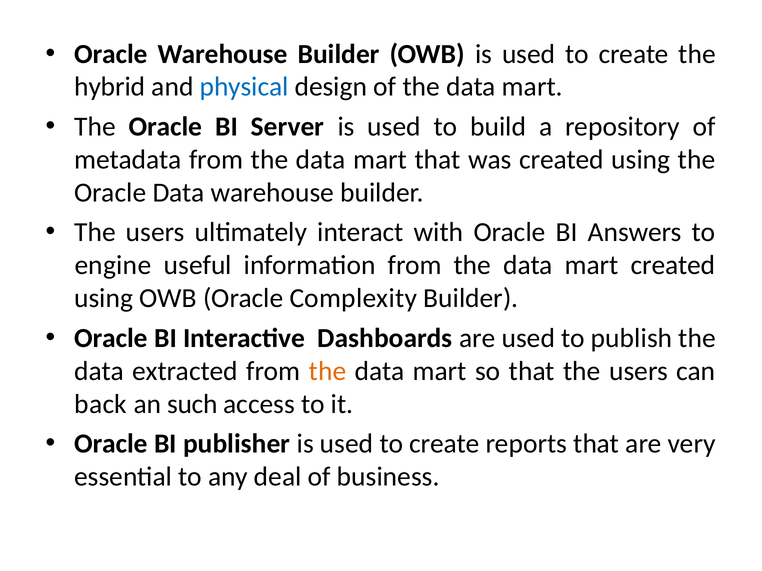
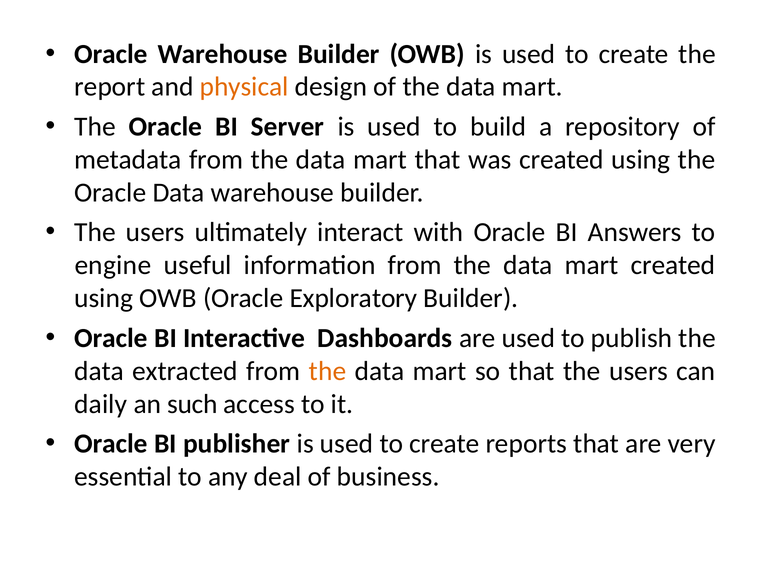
hybrid: hybrid -> report (110, 87)
physical colour: blue -> orange (244, 87)
Complexity: Complexity -> Exploratory (353, 299)
back: back -> daily (101, 404)
